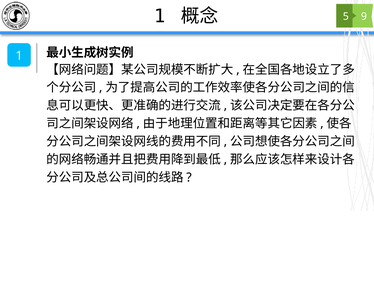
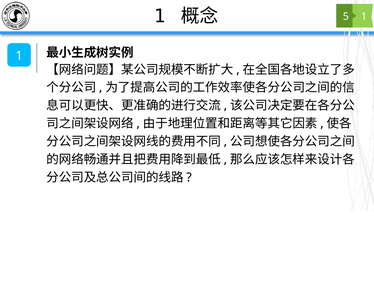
9: 9 -> 1 (364, 16)
